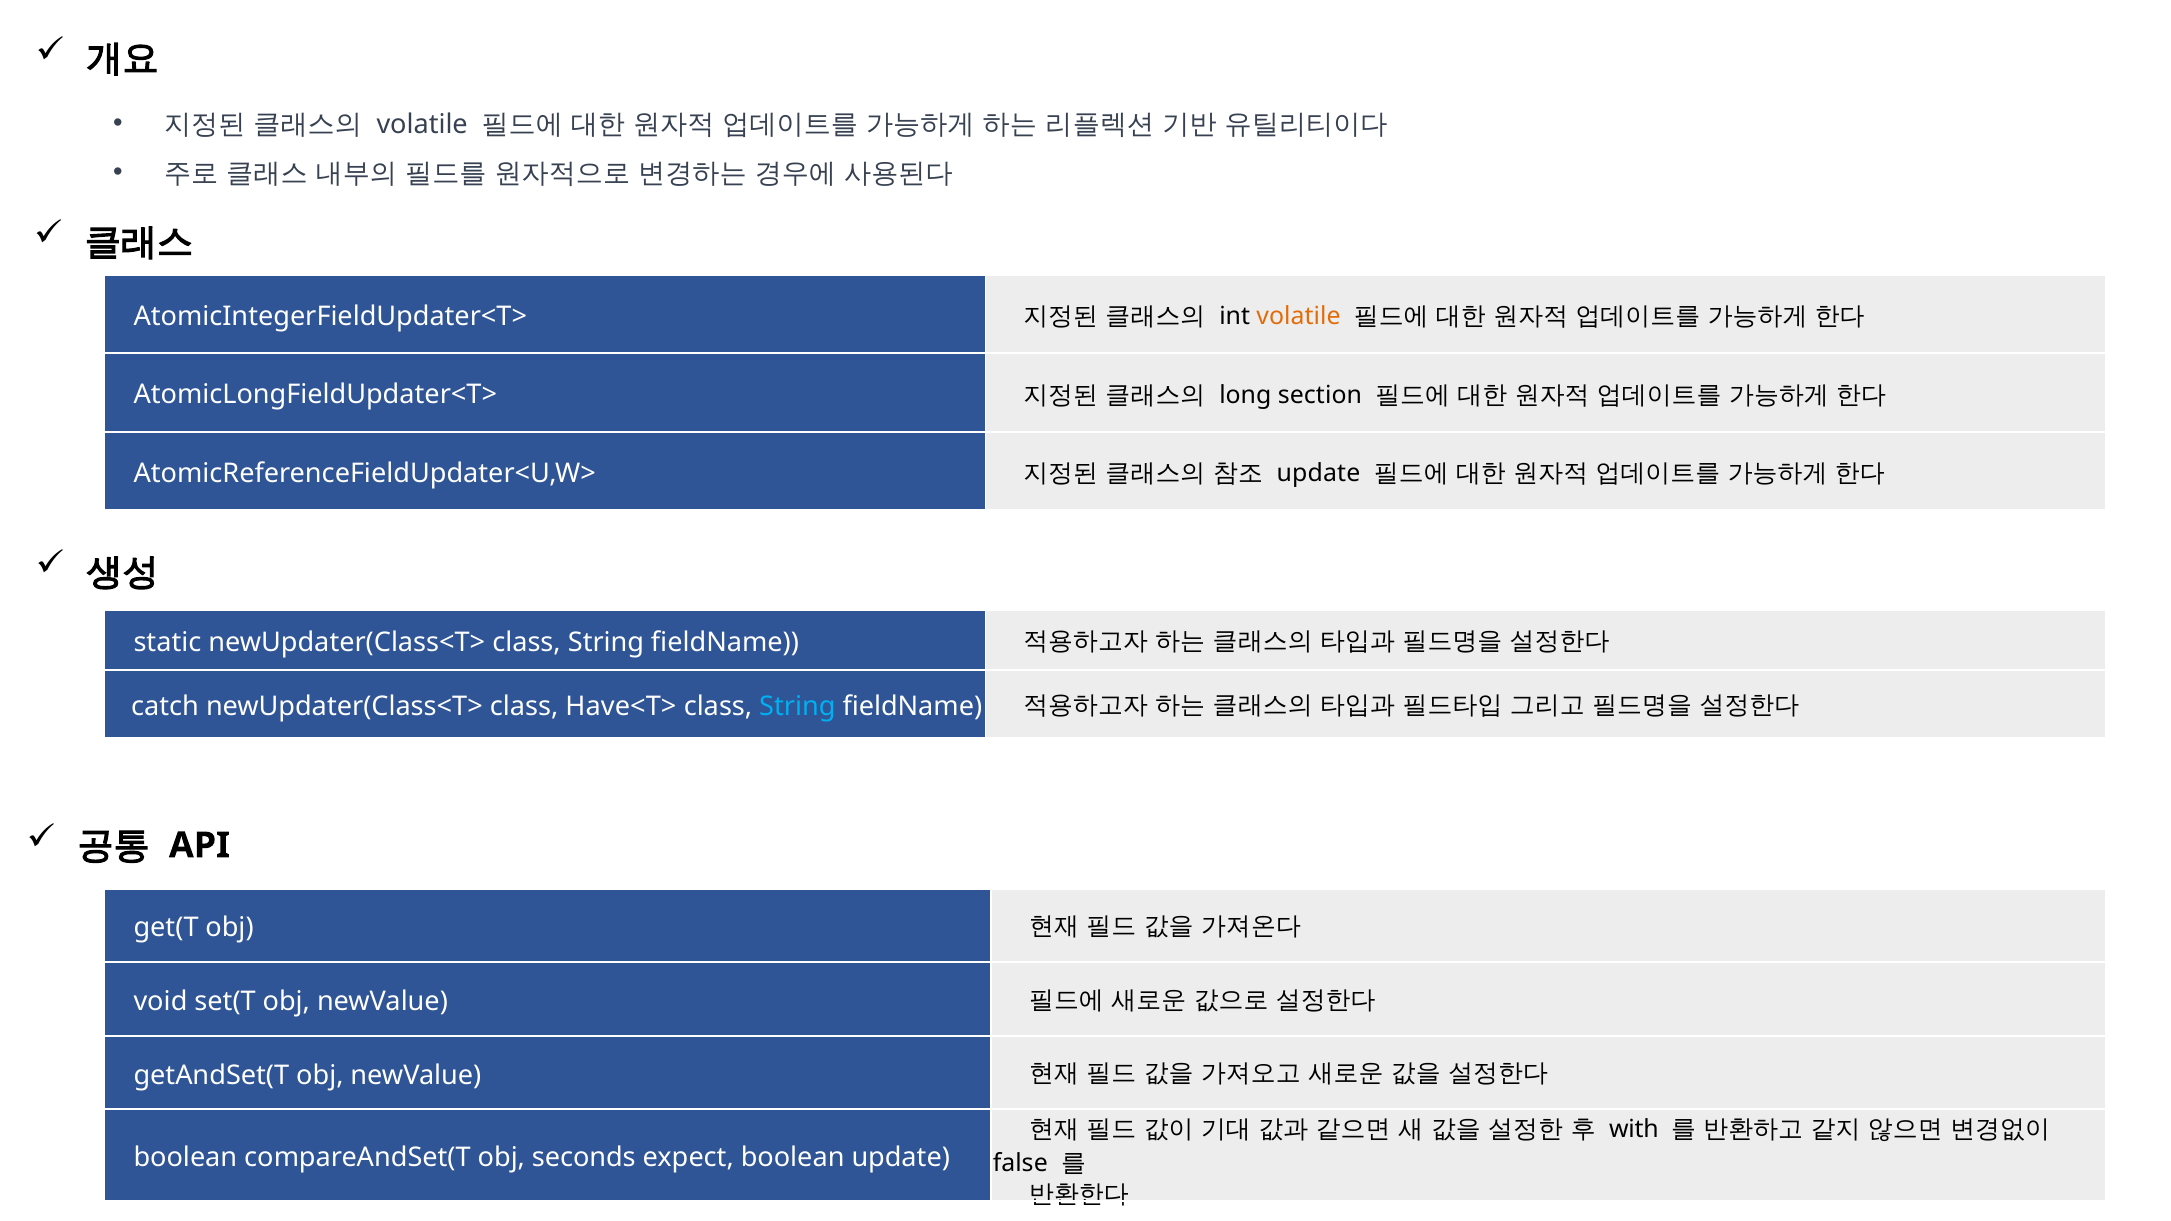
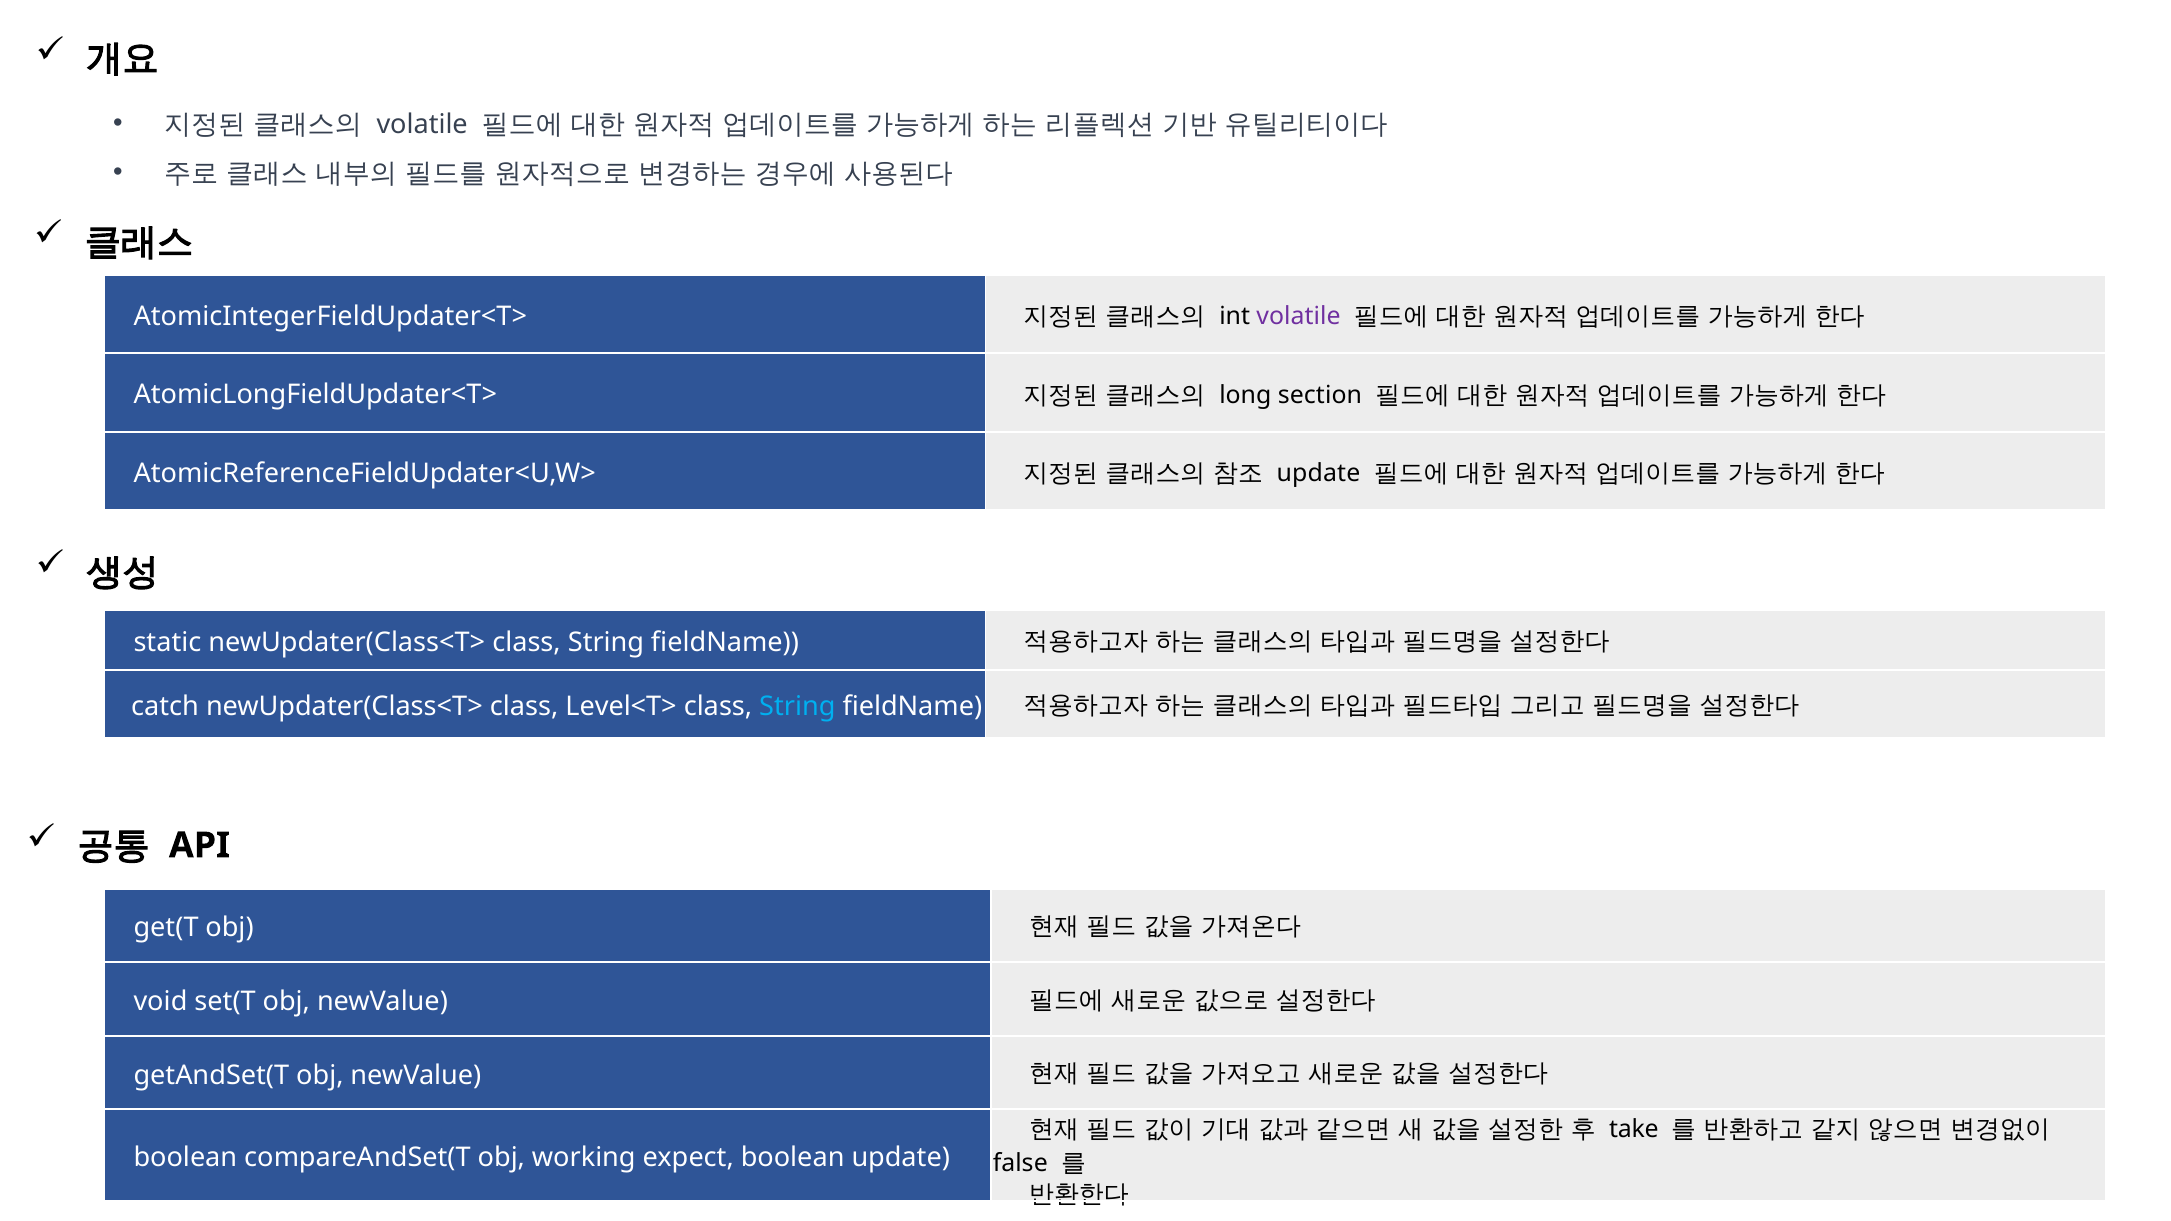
volatile colour: orange -> purple (1299, 317)
Have<T>: Have<T> -> Level<T> (621, 707)
with: with -> take (1634, 1130)
seconds: seconds -> working (584, 1158)
